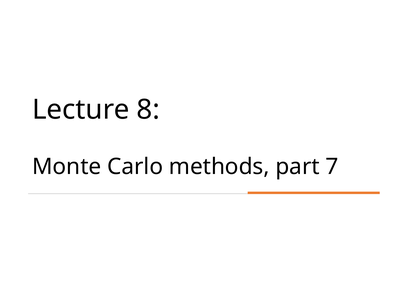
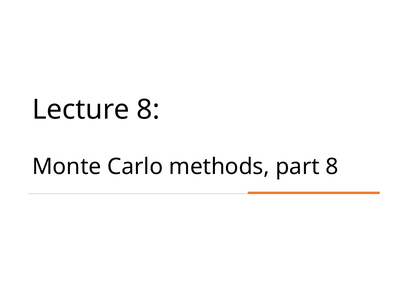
part 7: 7 -> 8 (332, 167)
